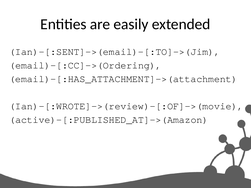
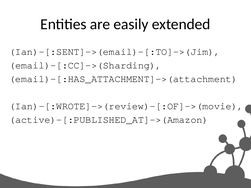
email)-[:CC]->(Ordering: email)-[:CC]->(Ordering -> email)-[:CC]->(Sharding (85, 65)
